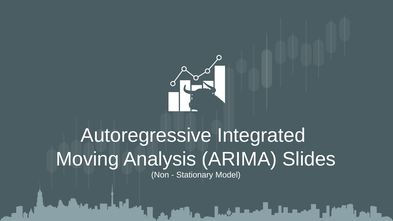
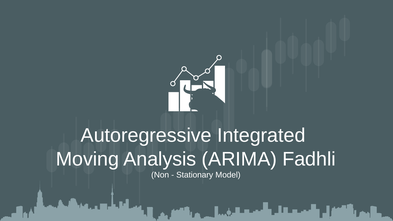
Slides: Slides -> Fadhli (309, 159)
